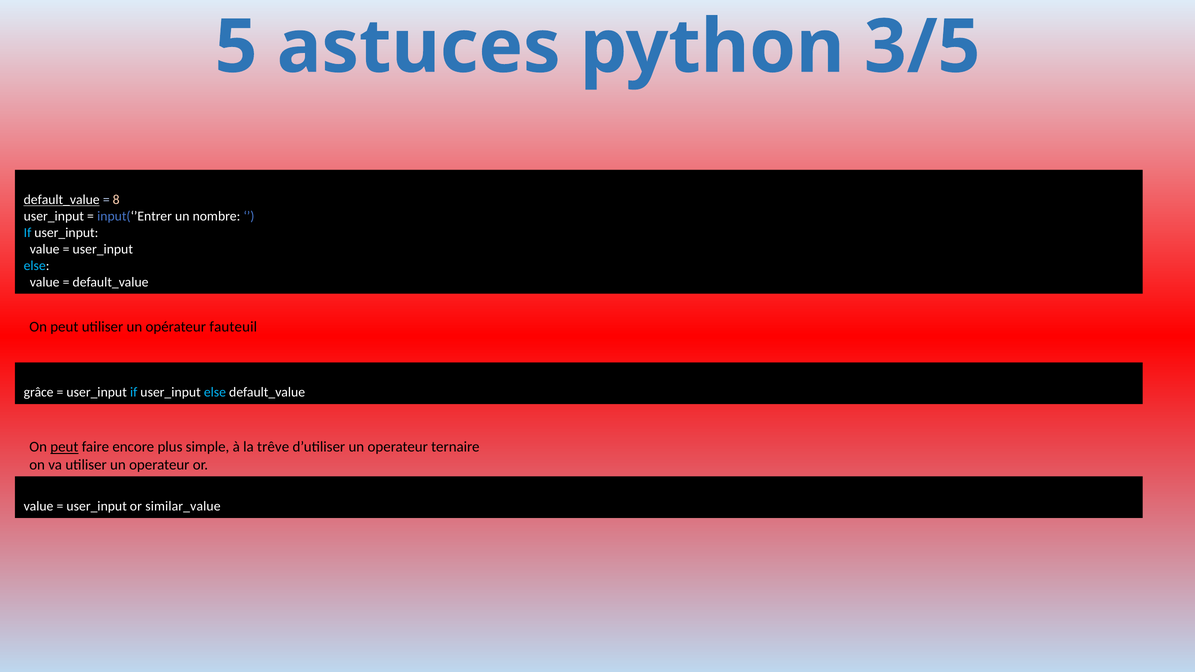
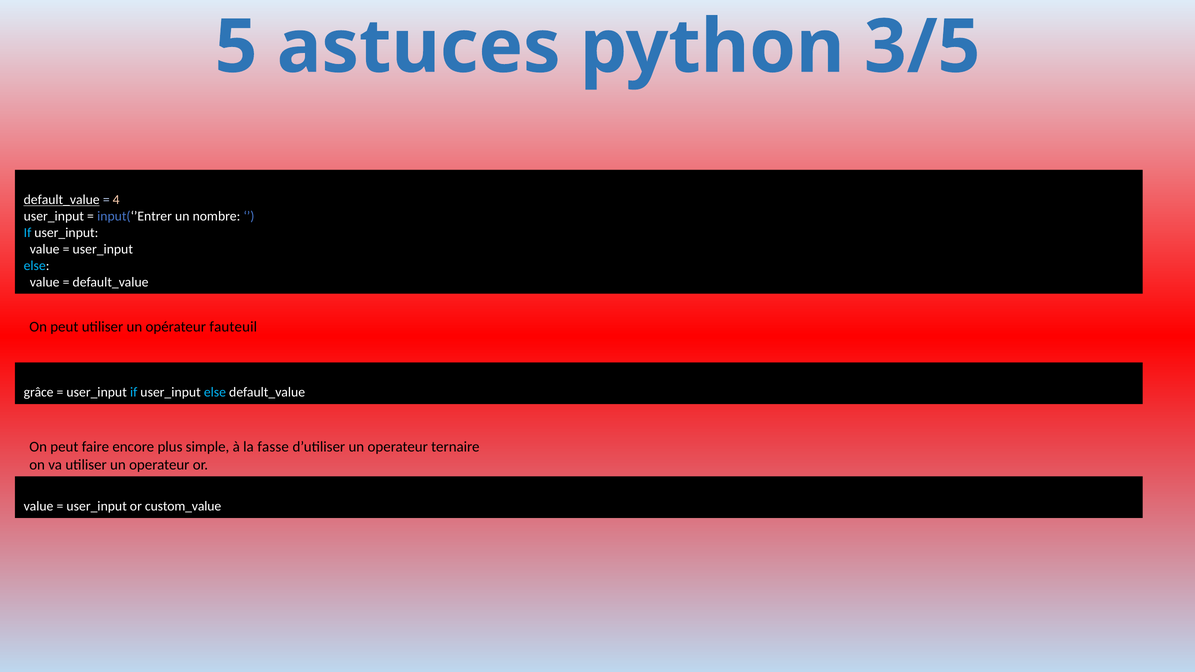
8: 8 -> 4 (116, 200)
peut underline: present -> none (64, 447)
trêve: trêve -> fasse (273, 447)
similar_value: similar_value -> custom_value (183, 506)
